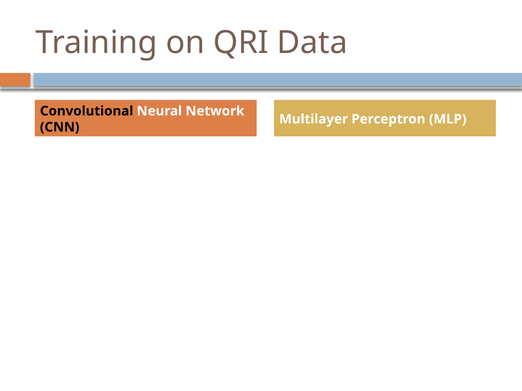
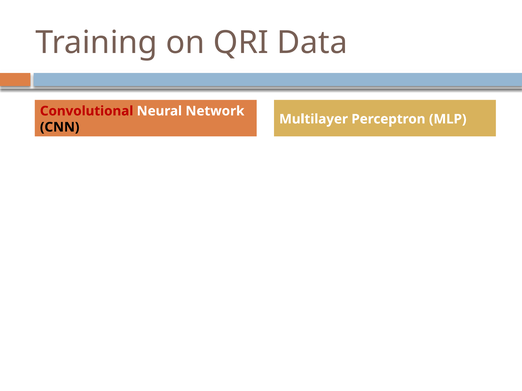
Convolutional colour: black -> red (87, 111)
